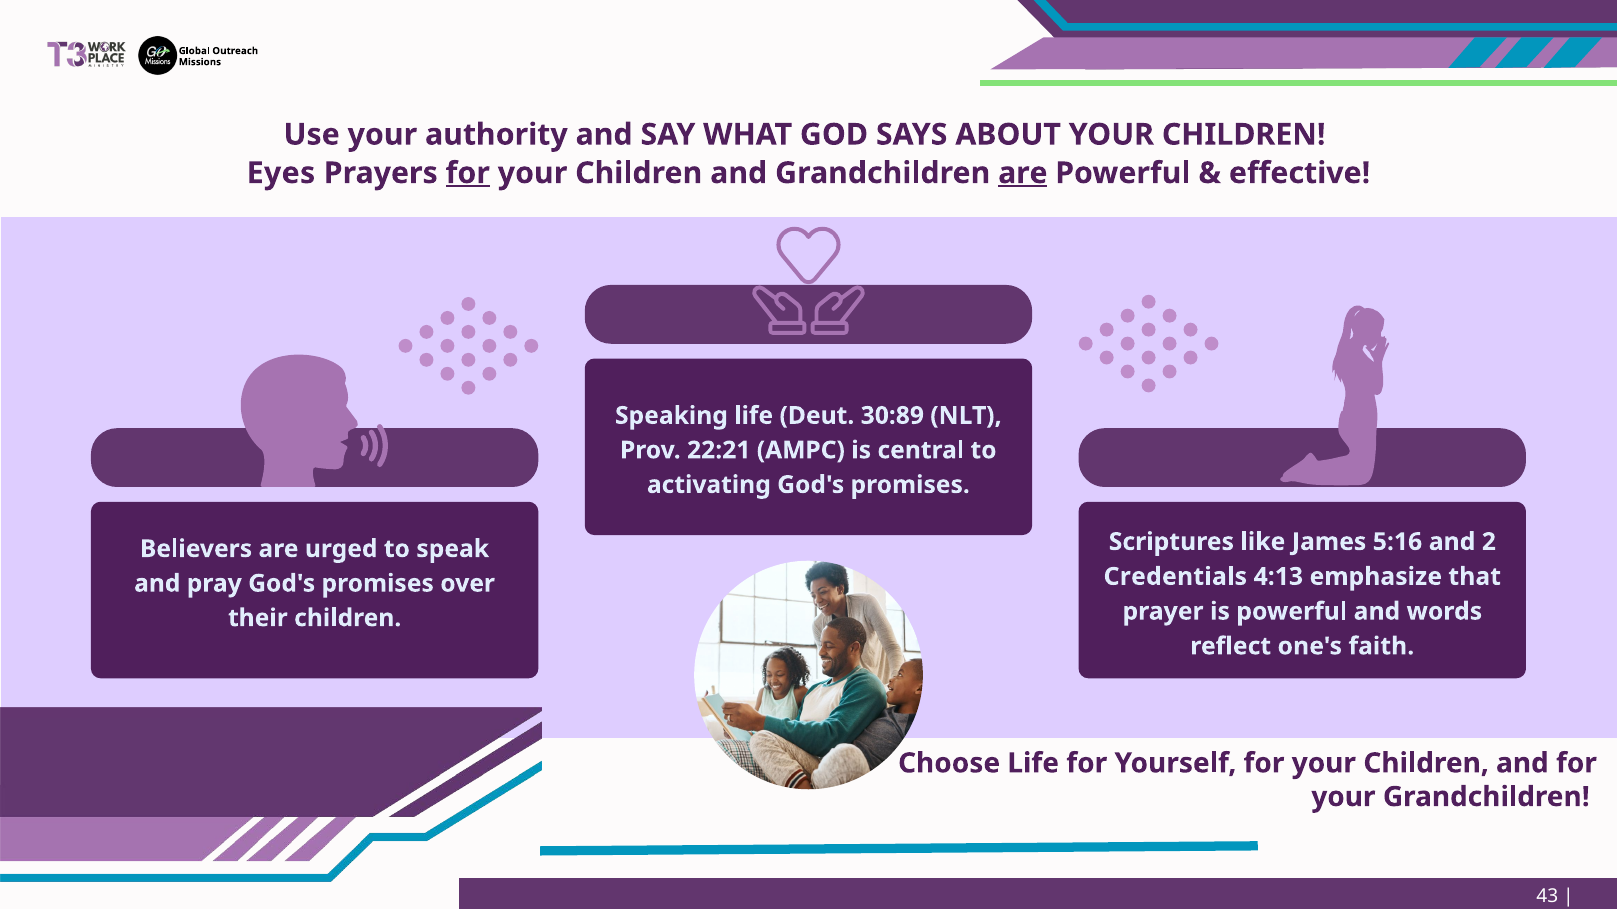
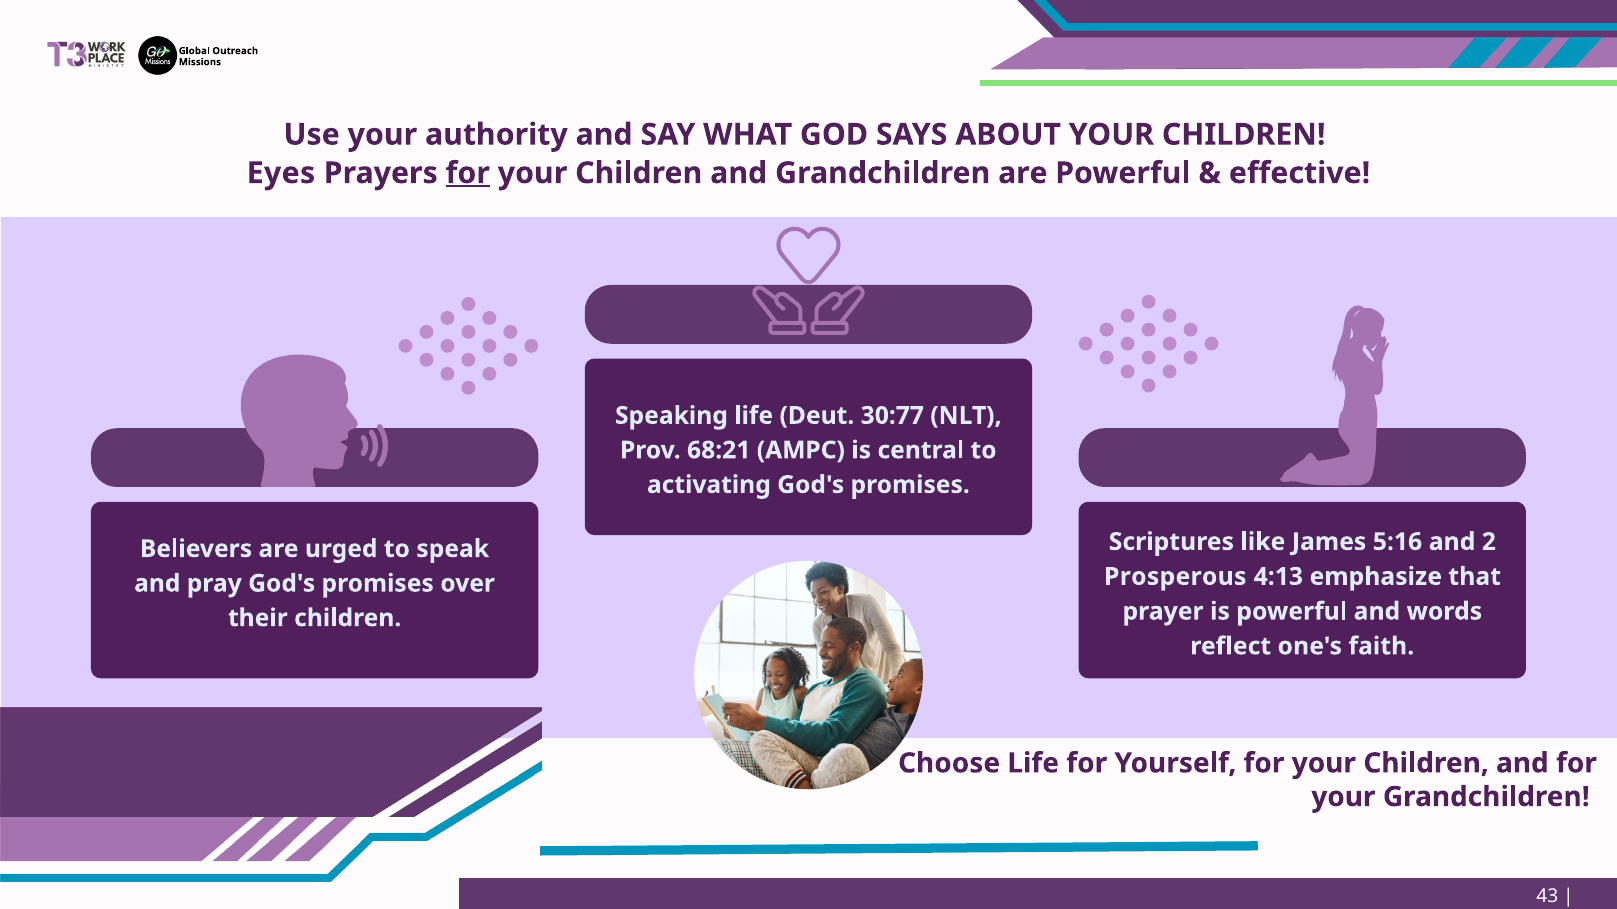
are underline: present -> none (1023, 173)
30:89: 30:89 -> 30:77 (892, 416)
22:21: 22:21 -> 68:21 (719, 450)
Credentials: Credentials -> Prosperous (1175, 577)
